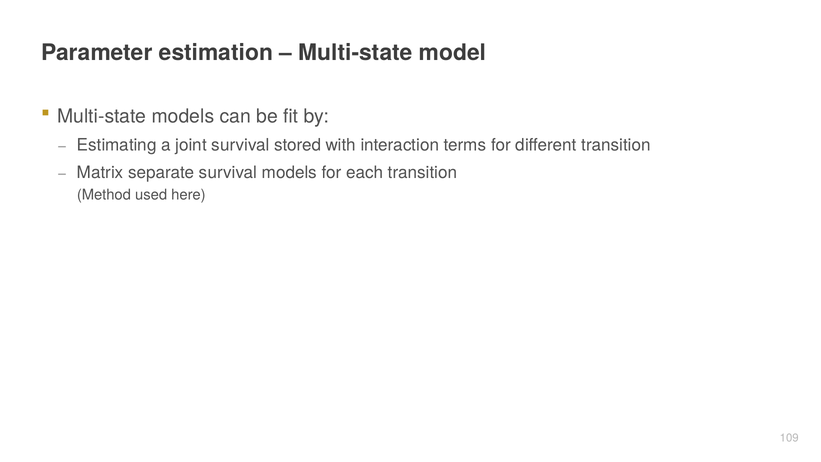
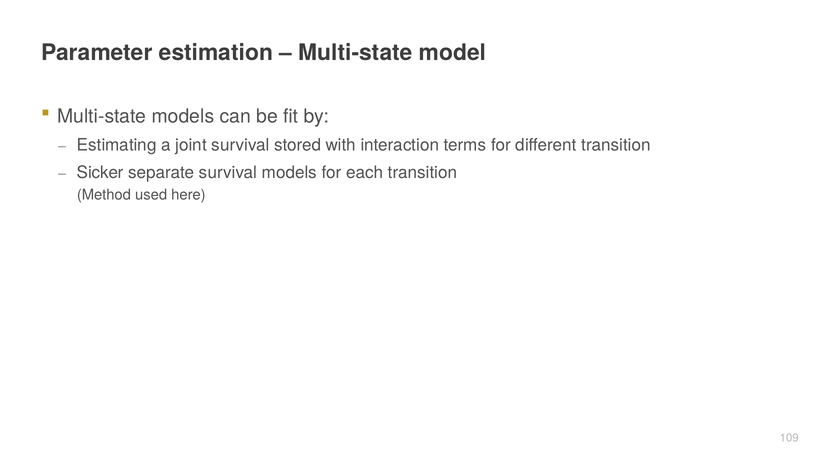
Matrix: Matrix -> Sicker (100, 172)
